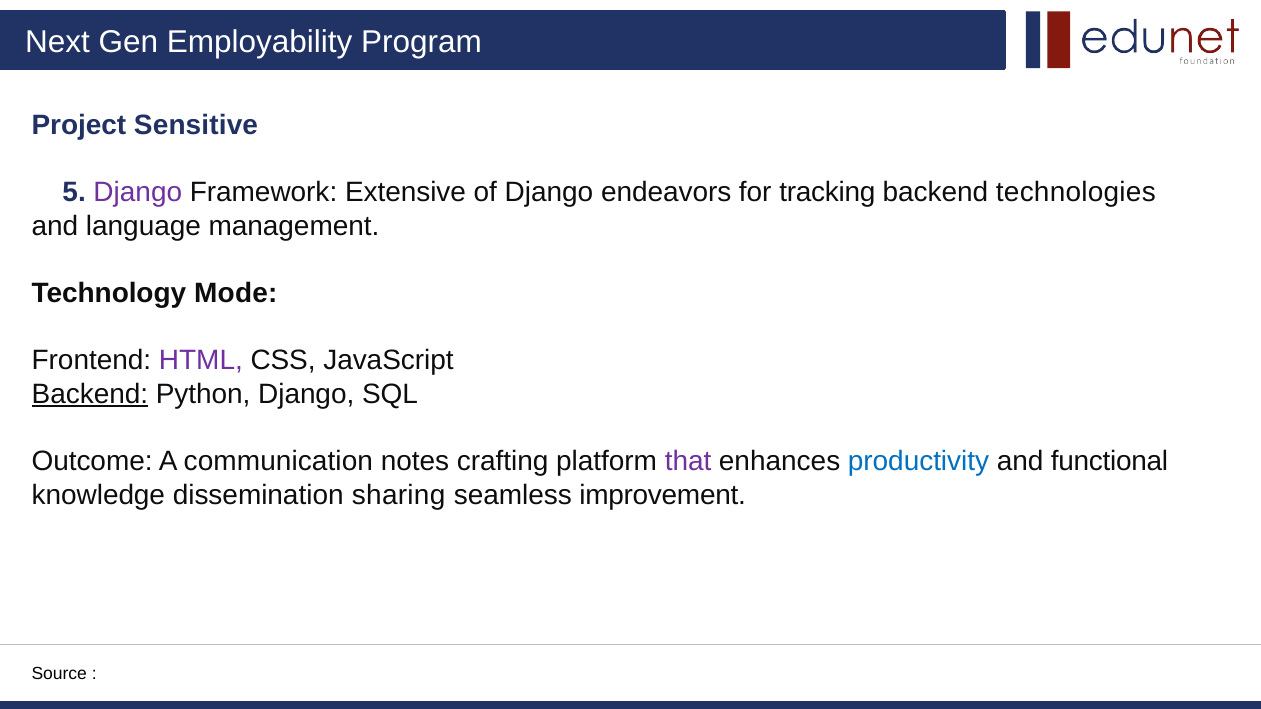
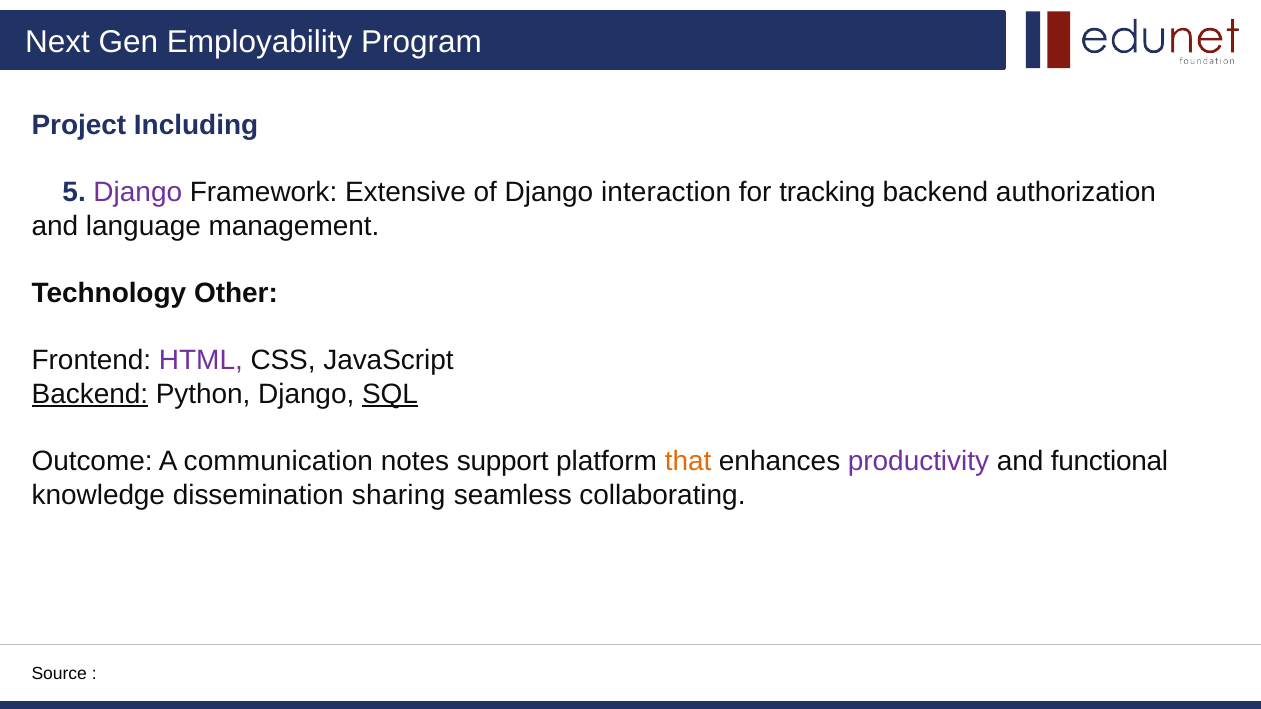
Sensitive: Sensitive -> Including (196, 125)
endeavors: endeavors -> interaction (666, 193)
technologies: technologies -> authorization (1076, 193)
Mode: Mode -> Other (236, 294)
SQL underline: none -> present (390, 394)
crafting: crafting -> support (503, 462)
that colour: purple -> orange (688, 462)
productivity colour: blue -> purple (918, 462)
improvement: improvement -> collaborating (662, 495)
